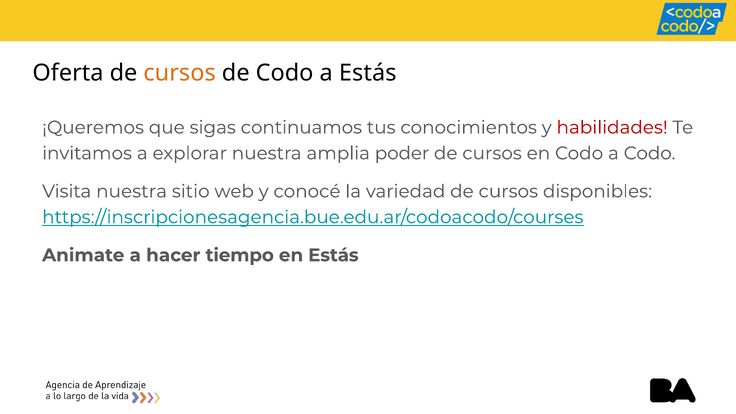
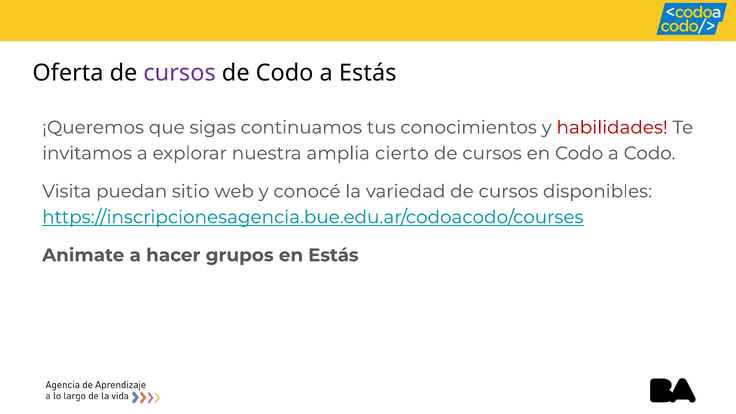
cursos colour: orange -> purple (180, 73)
poder: poder -> cierto (402, 153)
Visita nuestra: nuestra -> puedan (132, 191)
tiempo: tiempo -> grupos (240, 255)
